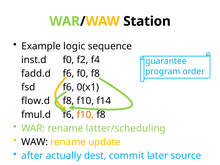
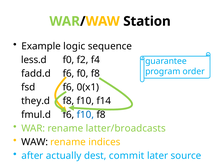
inst.d: inst.d -> less.d (34, 60)
flow.d: flow.d -> they.d (36, 101)
f10 colour: orange -> blue (85, 115)
latter/scheduling: latter/scheduling -> latter/broadcasts (126, 128)
update: update -> indices (104, 142)
